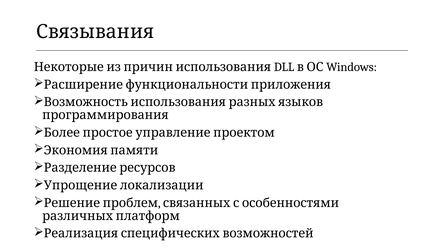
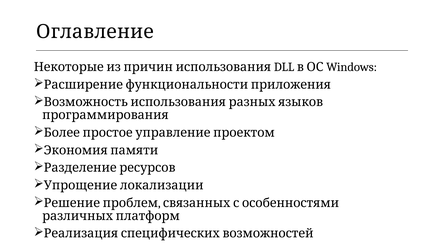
Связывания: Связывания -> Оглавление (95, 32)
